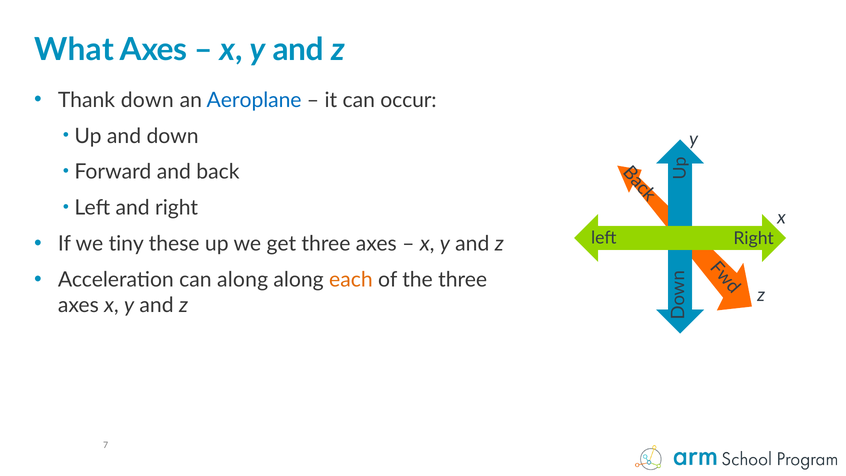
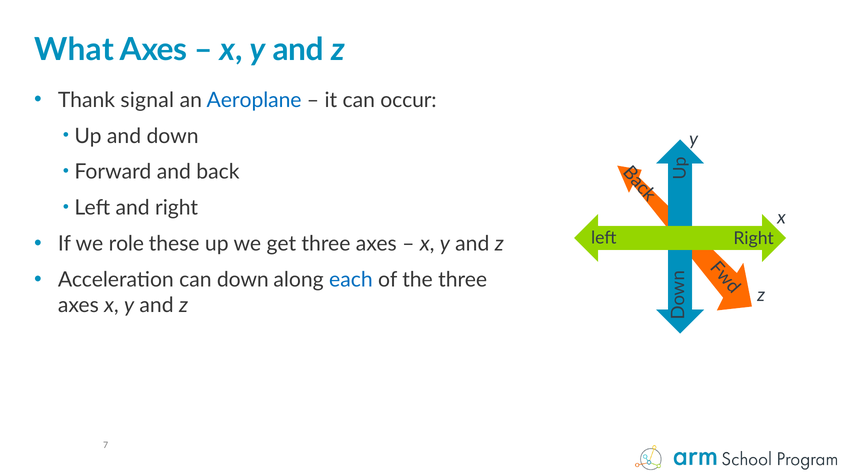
Thank down: down -> signal (147, 100)
tiny: tiny -> role (126, 244)
can along: along -> down (243, 280)
each colour: orange -> blue (351, 280)
